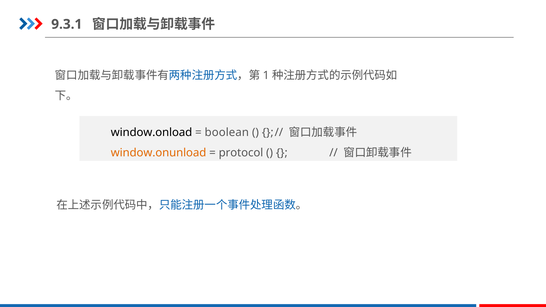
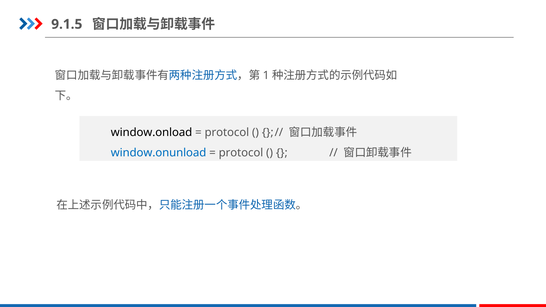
9.3.1: 9.3.1 -> 9.1.5 (67, 24)
boolean: boolean -> protocol (227, 132)
window.onunload colour: orange -> blue (159, 153)
